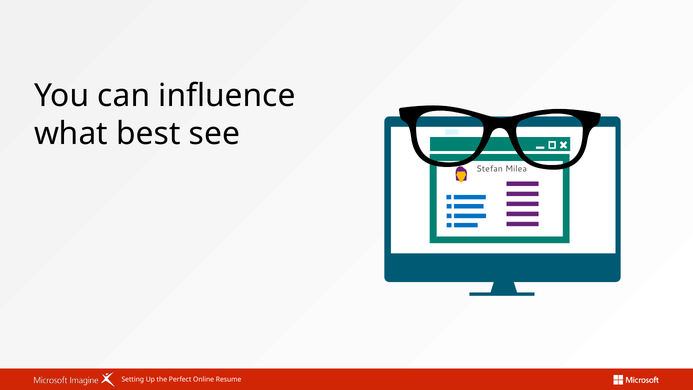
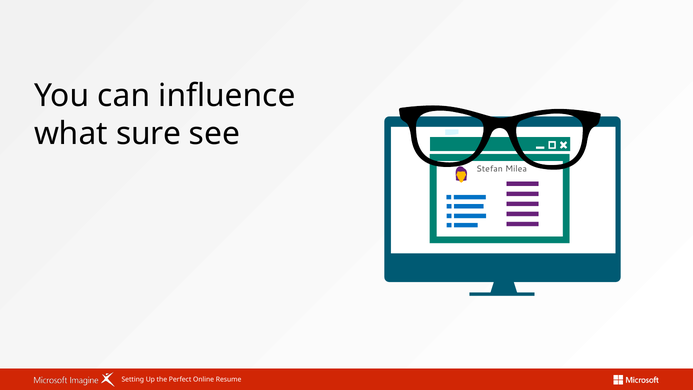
best: best -> sure (149, 134)
